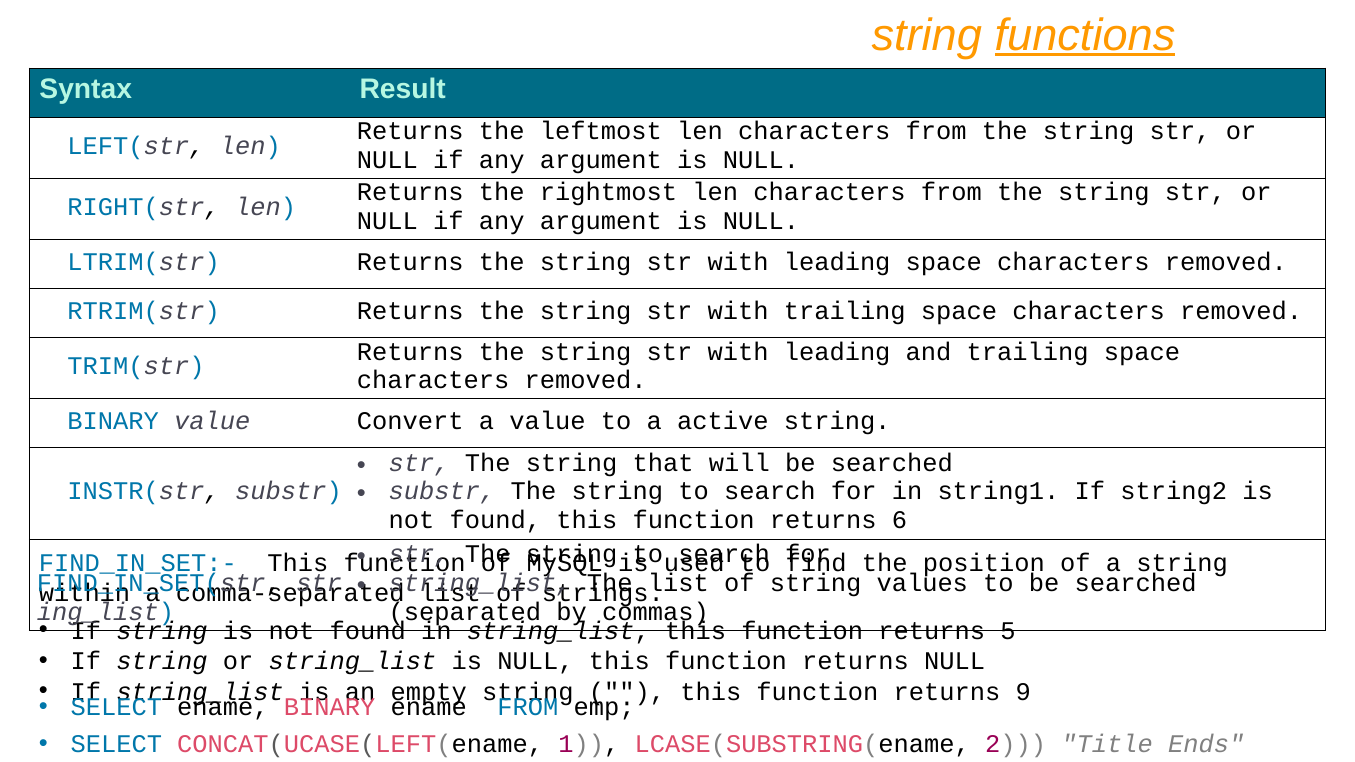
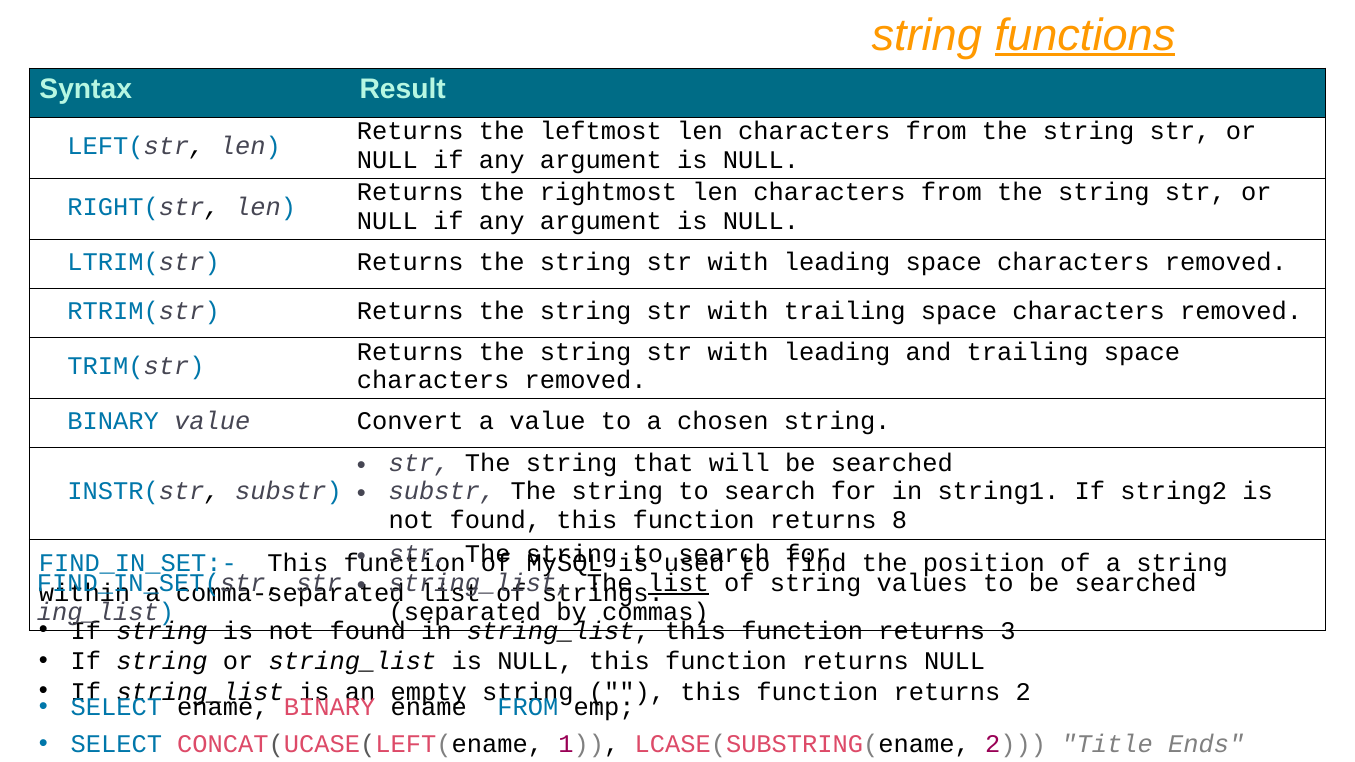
active: active -> chosen (723, 421)
6: 6 -> 8 (899, 521)
list underline: none -> present (678, 583)
5: 5 -> 3 (1008, 631)
returns 9: 9 -> 2 (1023, 692)
